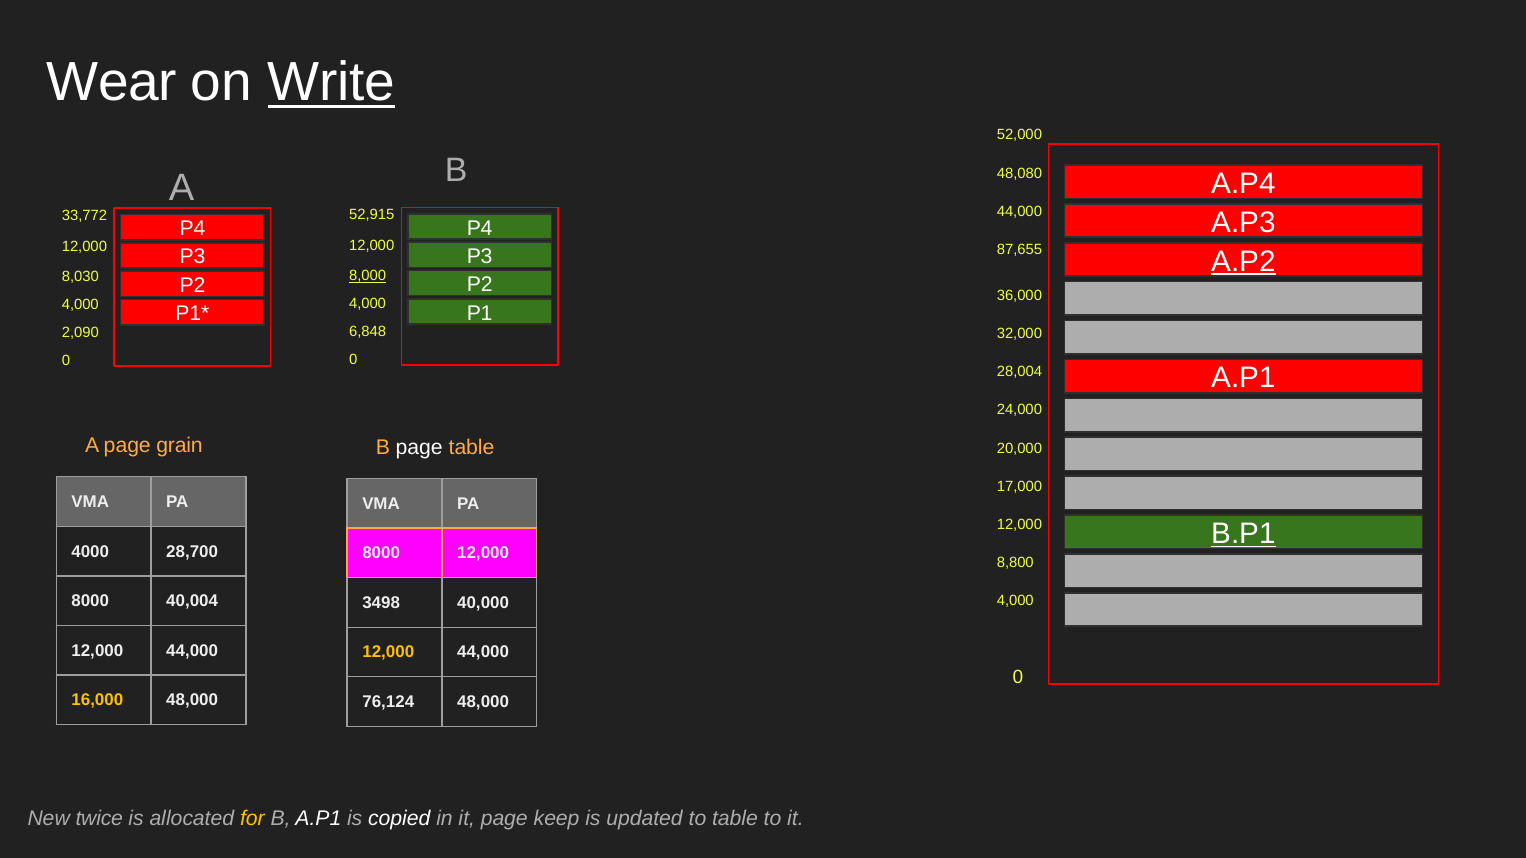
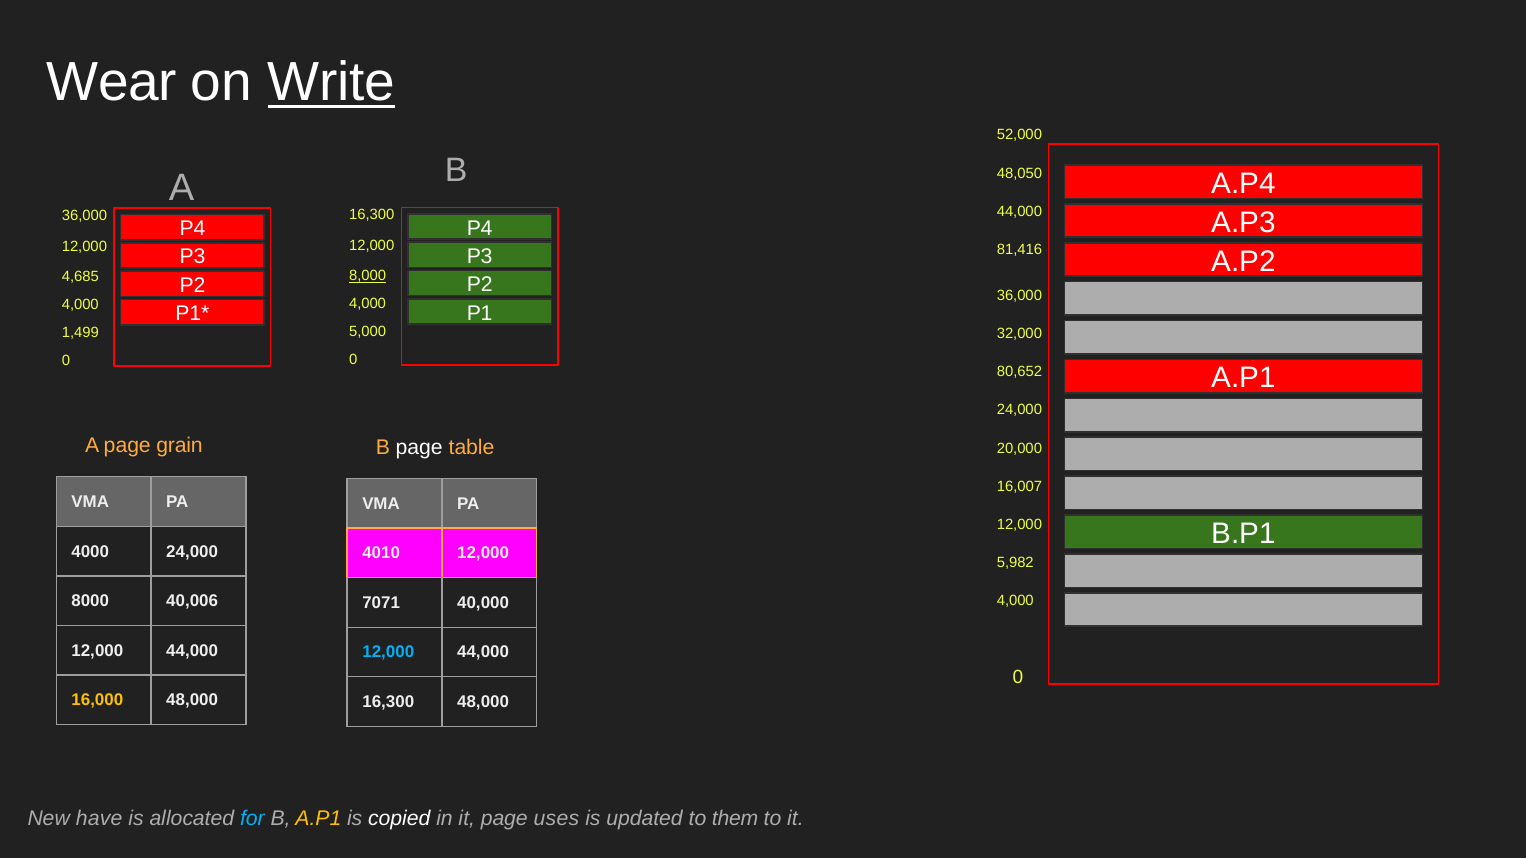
48,080: 48,080 -> 48,050 (1019, 173)
52,915: 52,915 -> 16,300 (372, 215)
33,772: 33,772 -> 36,000 (85, 215)
87,655: 87,655 -> 81,416 (1019, 250)
A.P2 underline: present -> none (1243, 262)
8,030: 8,030 -> 4,685 (80, 277)
6,848: 6,848 -> 5,000 (368, 332)
2,090: 2,090 -> 1,499 (80, 333)
28,004: 28,004 -> 80,652 (1019, 372)
17,000: 17,000 -> 16,007 (1019, 487)
B.P1 underline: present -> none (1243, 534)
4000 28,700: 28,700 -> 24,000 (192, 552)
8000: 8000 -> 4010 (381, 554)
8,800: 8,800 -> 5,982 (1015, 563)
40,004: 40,004 -> 40,006 (192, 601)
3498: 3498 -> 7071 (381, 603)
12,000 colour: yellow -> light blue (388, 653)
76,124: 76,124 -> 16,300 (388, 702)
twice: twice -> have (99, 819)
for colour: yellow -> light blue (252, 819)
A.P1 colour: white -> yellow (318, 819)
keep: keep -> uses (556, 819)
to table: table -> them (735, 819)
